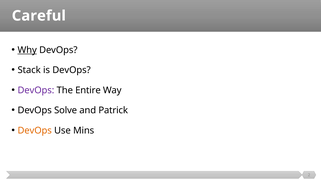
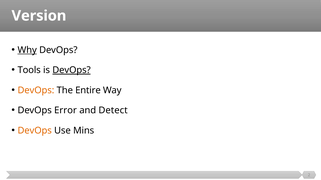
Careful: Careful -> Version (39, 16)
Stack: Stack -> Tools (29, 70)
DevOps underline: none -> present (72, 70)
DevOps colour: purple -> orange (36, 91)
Solve: Solve -> Error (66, 111)
Patrick: Patrick -> Detect (113, 111)
